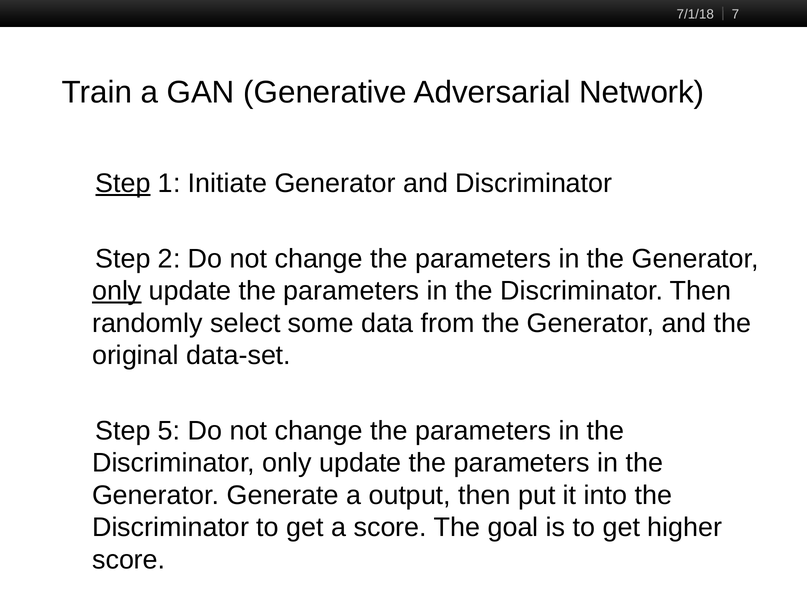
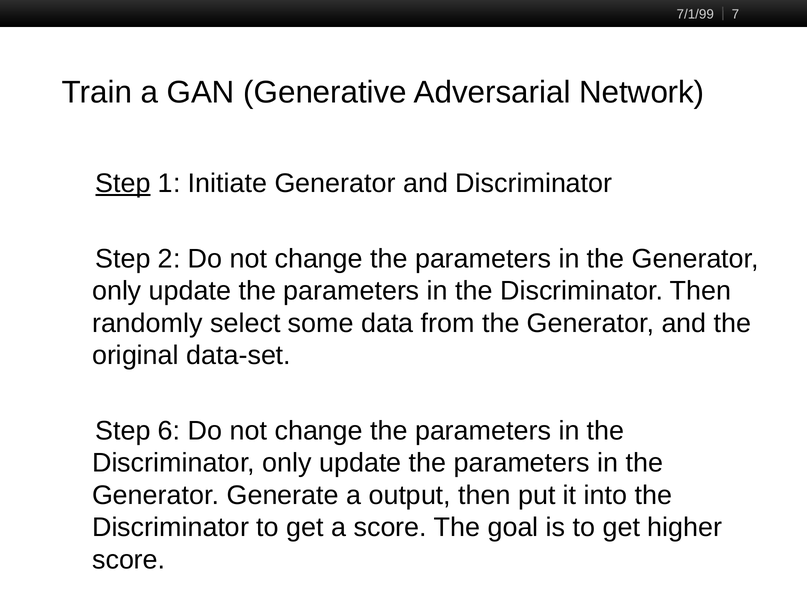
7/1/18: 7/1/18 -> 7/1/99 (695, 14)
only underline: present -> none (117, 291)
5: 5 -> 6 (169, 431)
